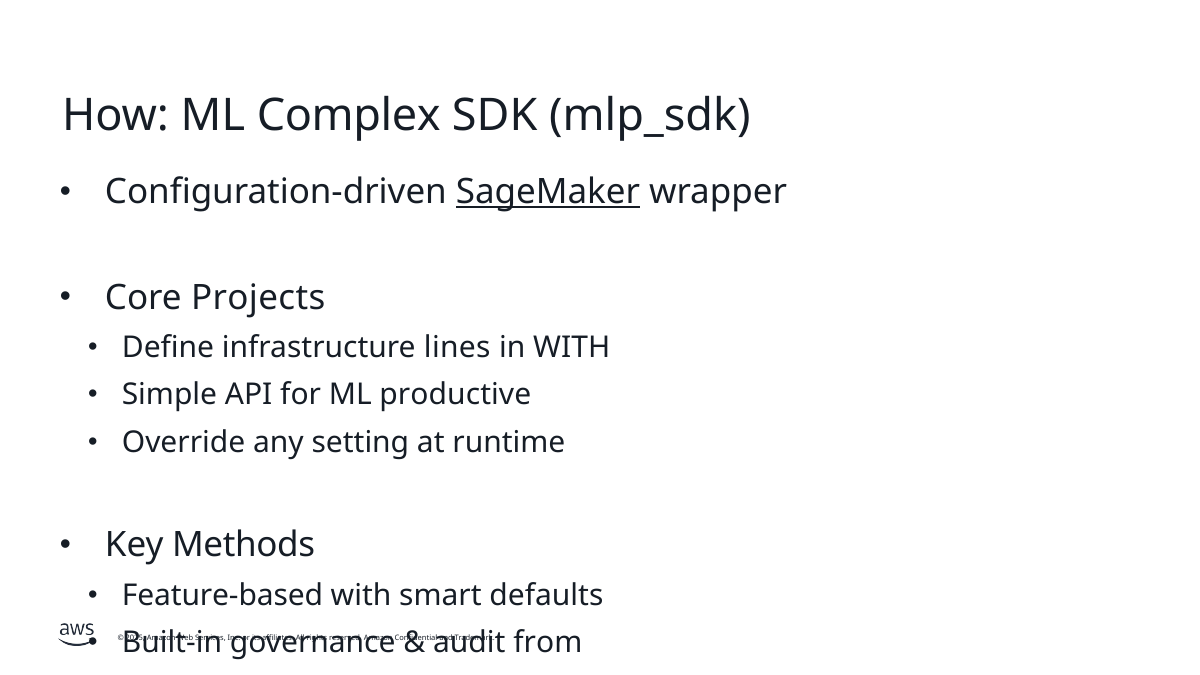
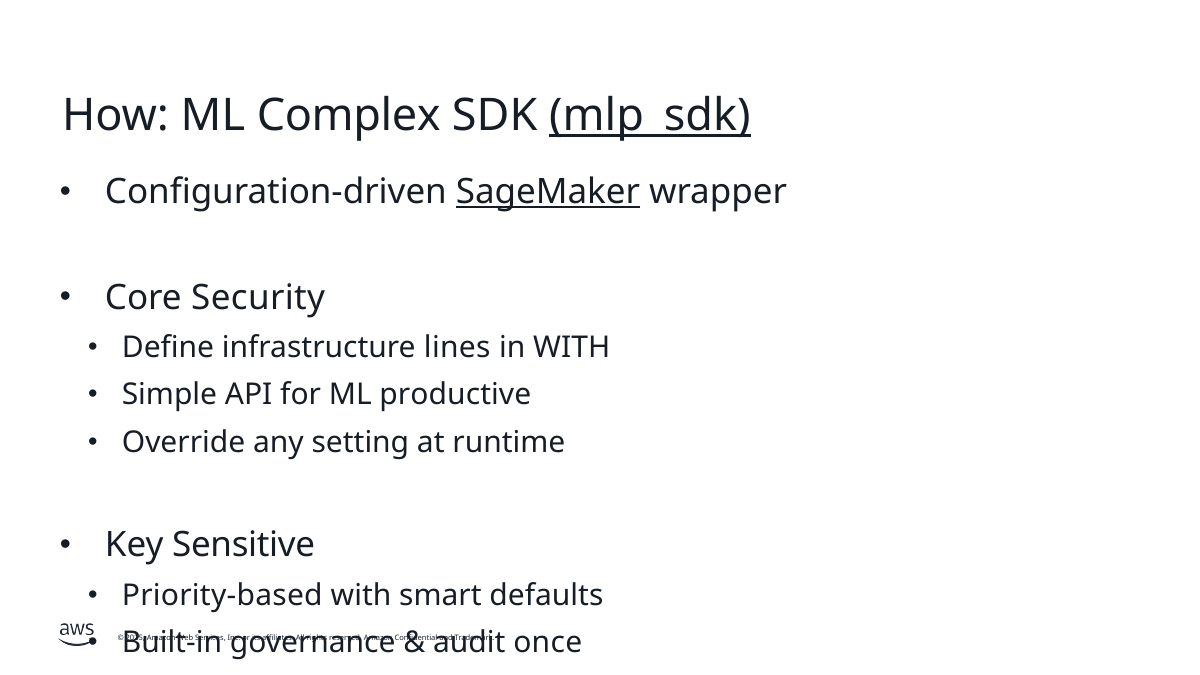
mlp_sdk underline: none -> present (650, 116)
Projects: Projects -> Security (258, 298)
Methods: Methods -> Sensitive (244, 545)
Feature-based: Feature-based -> Priority-based (222, 595)
from: from -> once (548, 643)
